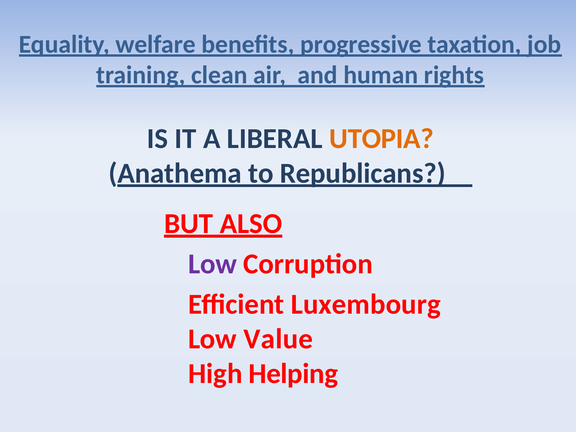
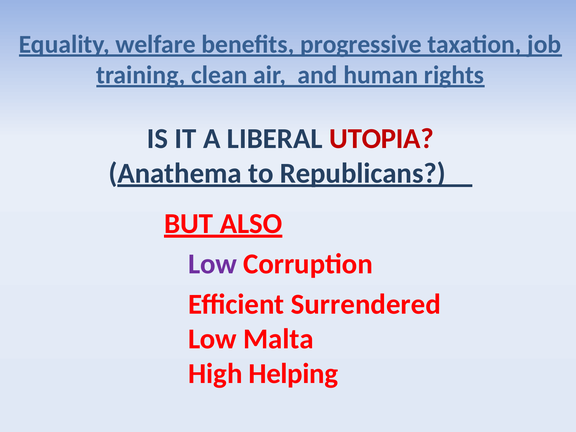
UTOPIA colour: orange -> red (382, 139)
Luxembourg: Luxembourg -> Surrendered (366, 304)
Value: Value -> Malta (278, 339)
